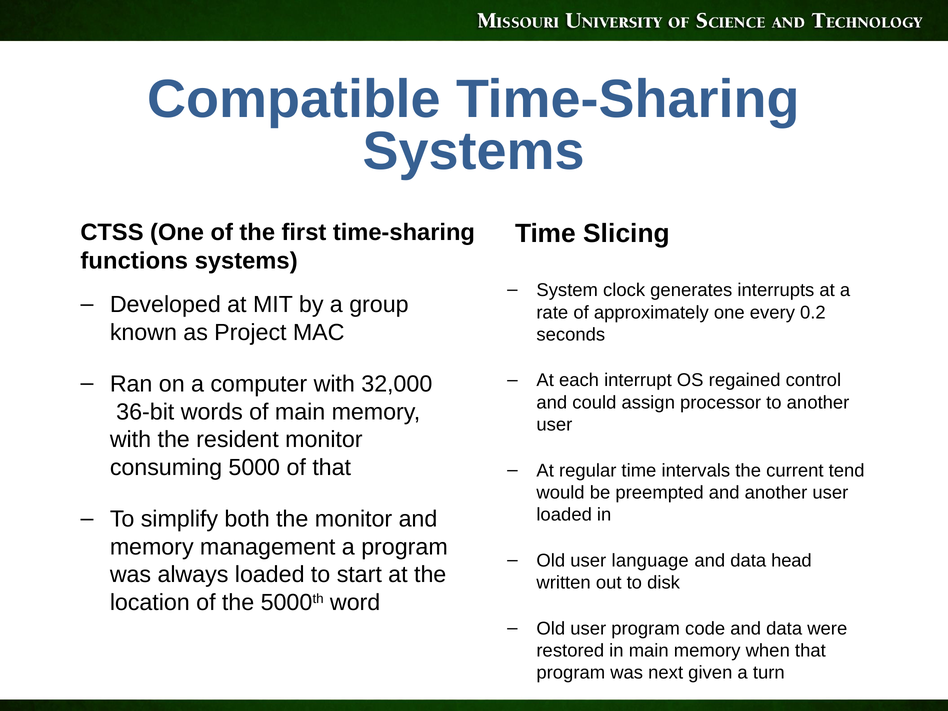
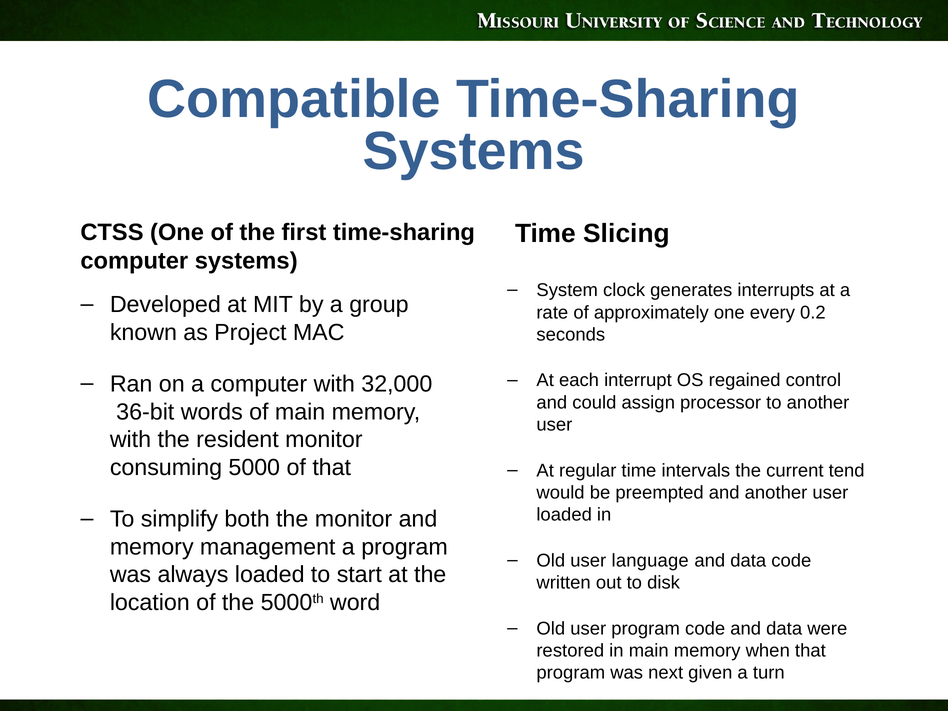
functions: functions -> computer (134, 261)
data head: head -> code (791, 561)
